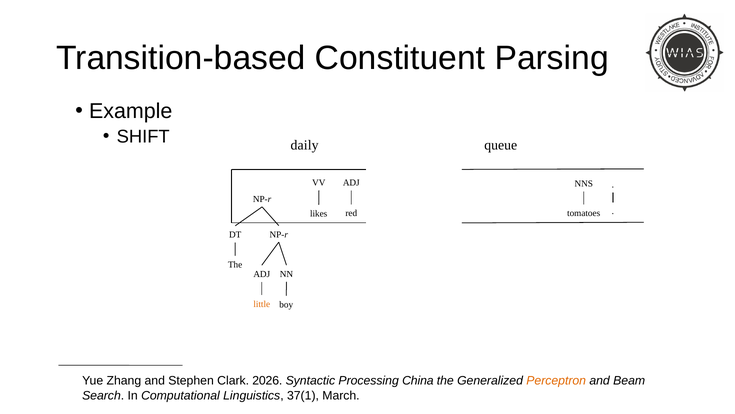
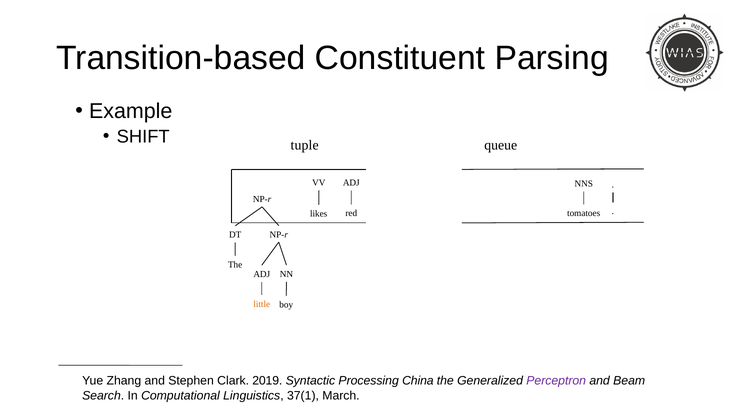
daily: daily -> tuple (305, 145)
2026: 2026 -> 2019 (267, 380)
Perceptron colour: orange -> purple (556, 380)
